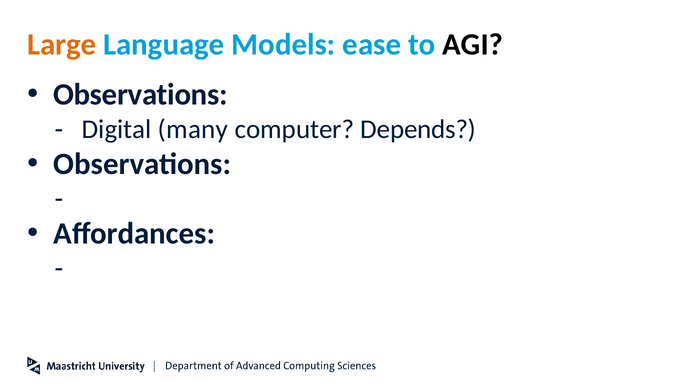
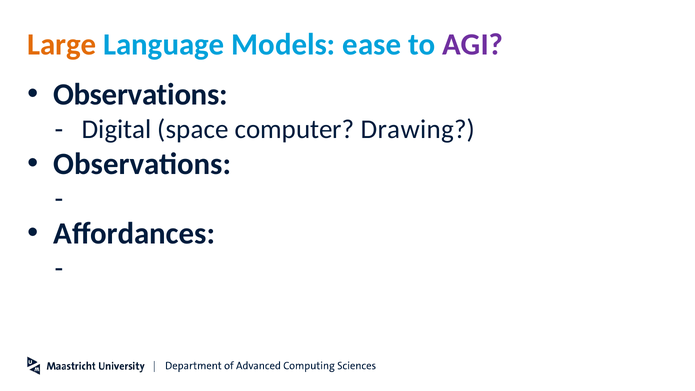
AGI colour: black -> purple (473, 44)
many: many -> space (193, 129)
Depends: Depends -> Drawing (418, 129)
